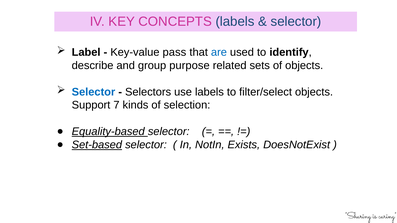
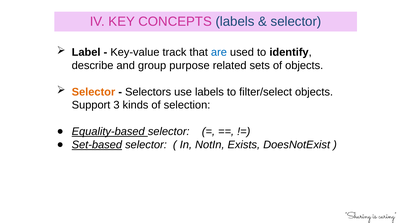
pass: pass -> track (174, 52)
Selector colour: blue -> orange (94, 92)
7: 7 -> 3 (116, 105)
